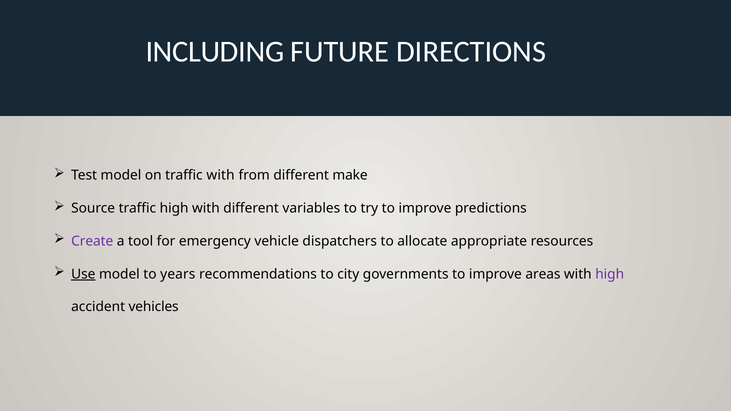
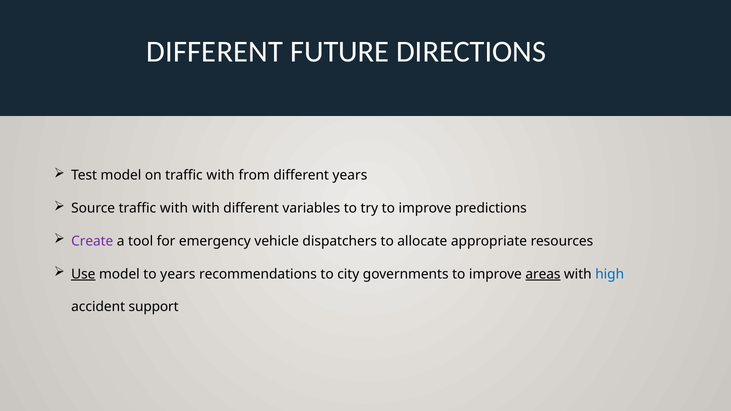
INCLUDING: INCLUDING -> DIFFERENT (215, 52)
different make: make -> years (350, 175)
Source traffic high: high -> with (174, 208)
areas underline: none -> present (543, 274)
high colour: purple -> blue (610, 274)
vehicles: vehicles -> support (154, 307)
